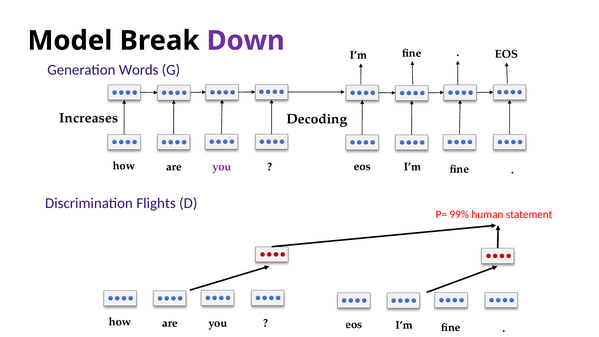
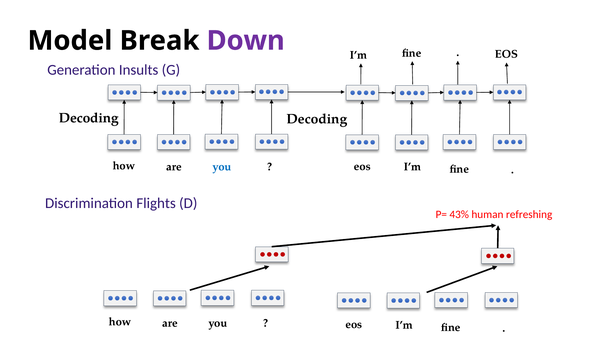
Words: Words -> Insults (139, 70)
Increases: Increases -> Decoding (89, 118)
you colour: purple -> blue (222, 167)
99%: 99% -> 43% (459, 214)
statement: statement -> refreshing (529, 214)
